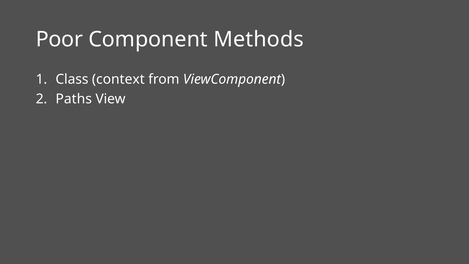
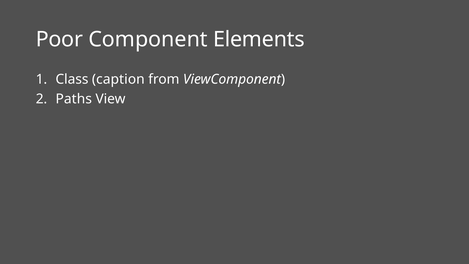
Methods: Methods -> Elements (259, 39)
context: context -> caption (118, 79)
